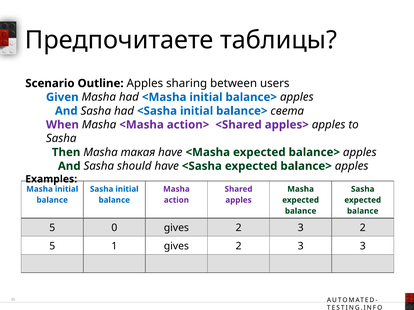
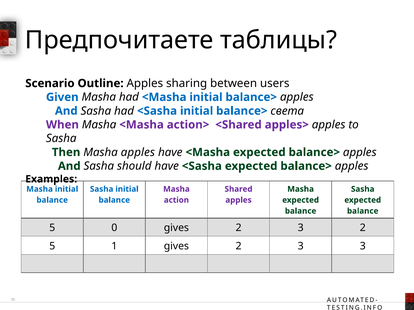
Masha такая: такая -> apples (138, 153)
